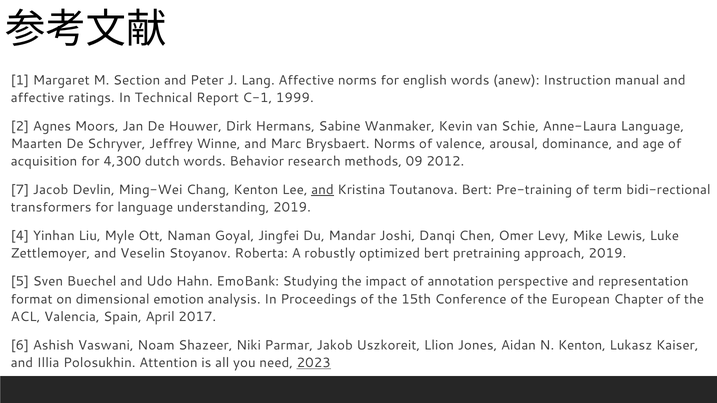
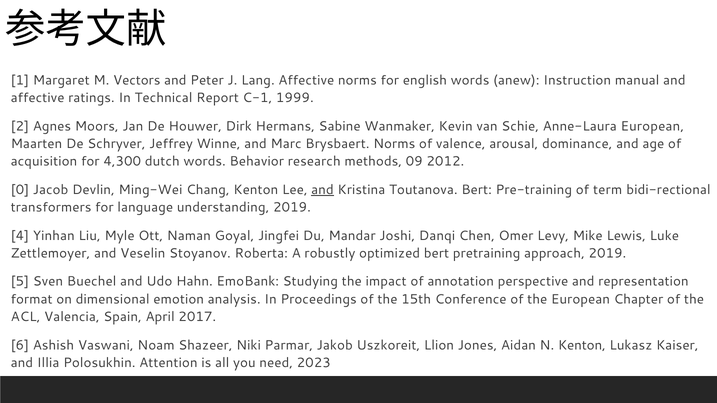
Section: Section -> Vectors (137, 80)
Anne-Laura Language: Language -> European (652, 126)
7: 7 -> 0 (20, 190)
2023 underline: present -> none (314, 363)
